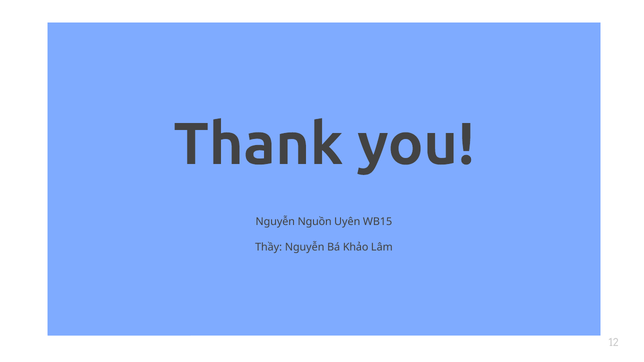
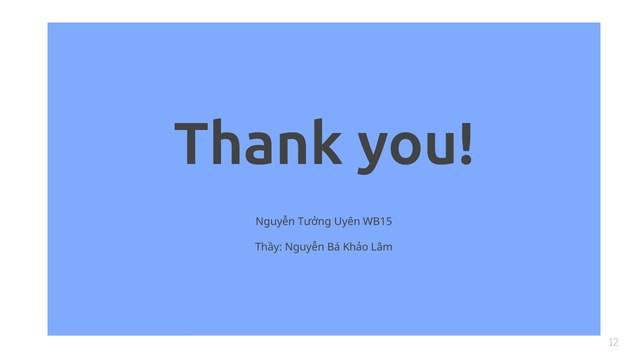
Nguồn: Nguồn -> Tưởng (315, 222)
